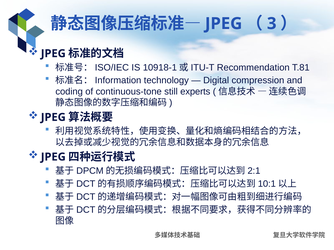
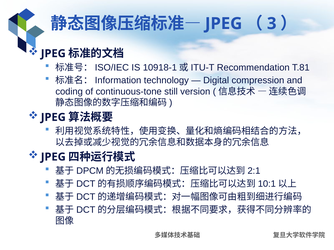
experts: experts -> version (195, 92)
